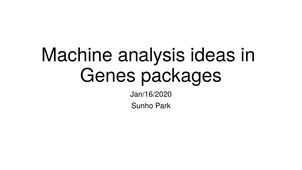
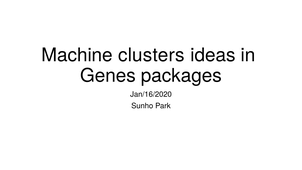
analysis: analysis -> clusters (151, 55)
